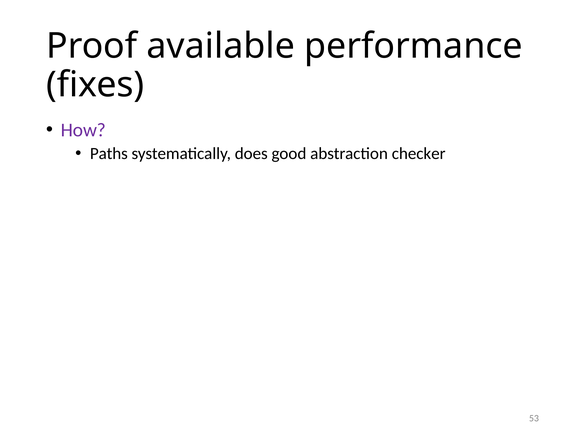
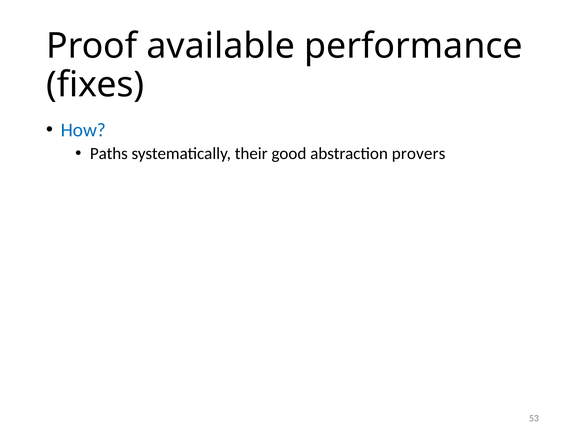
How colour: purple -> blue (83, 130)
does: does -> their (251, 154)
checker: checker -> provers (419, 154)
